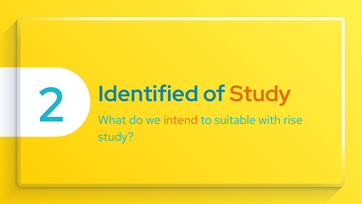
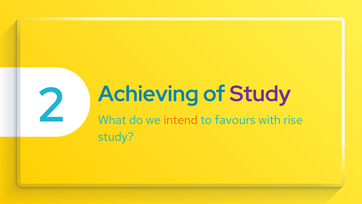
Identified: Identified -> Achieving (148, 94)
Study colour: orange -> purple (260, 94)
suitable: suitable -> favours (235, 120)
